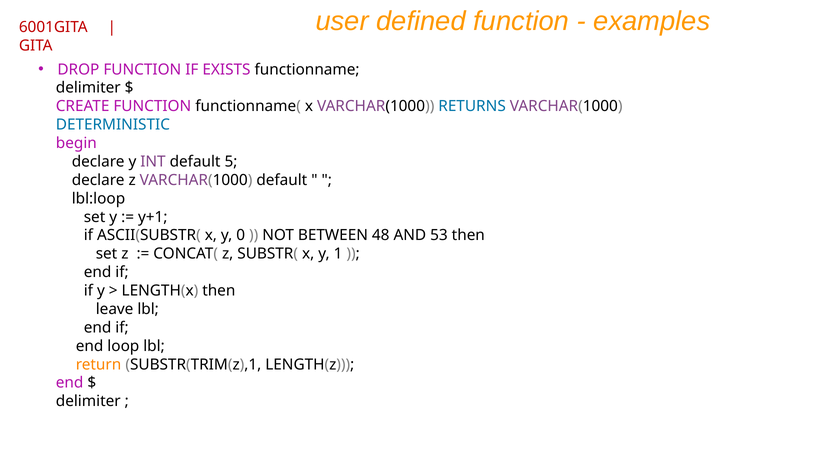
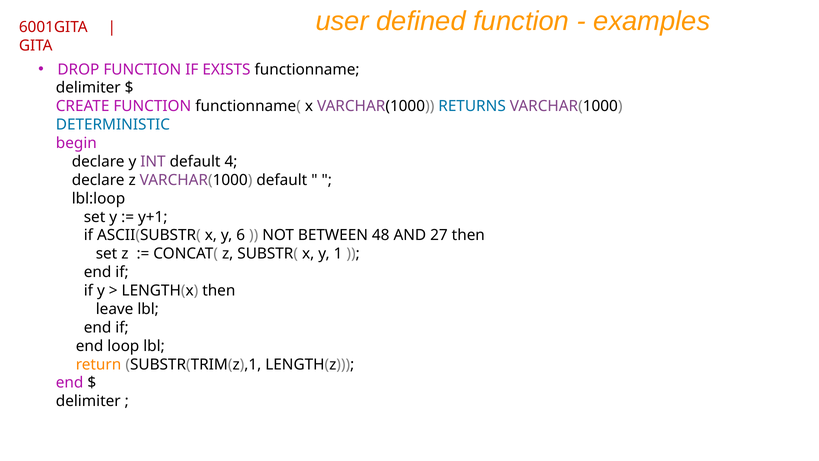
5: 5 -> 4 (231, 162)
0: 0 -> 6 (241, 235)
53: 53 -> 27 (439, 235)
